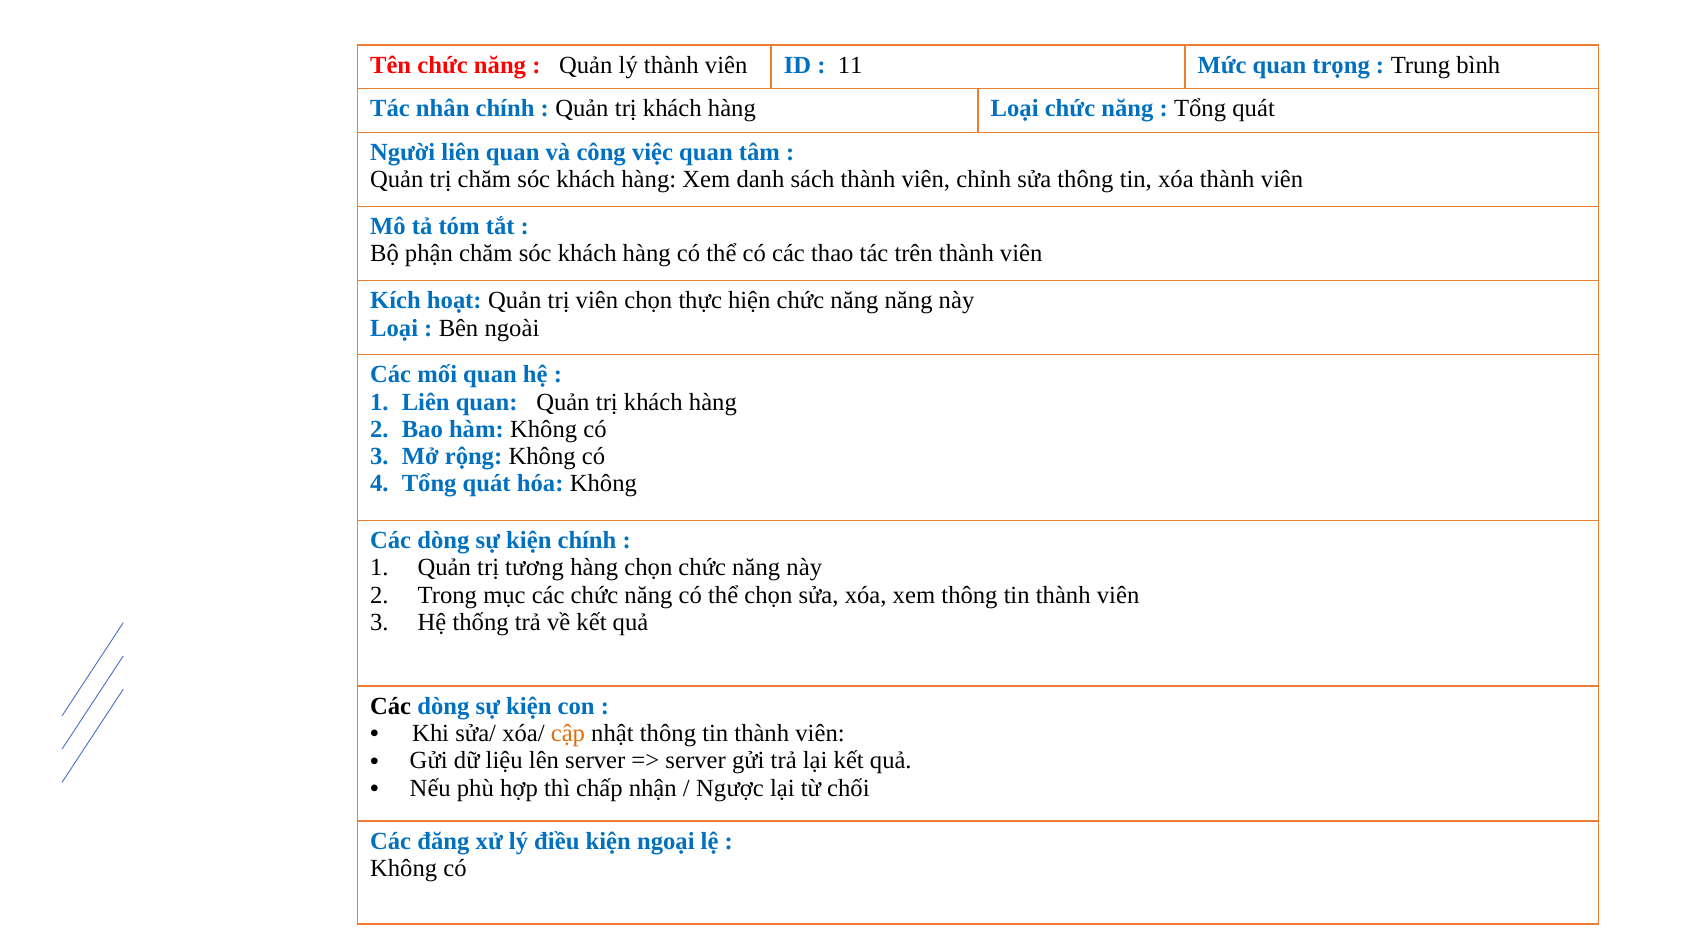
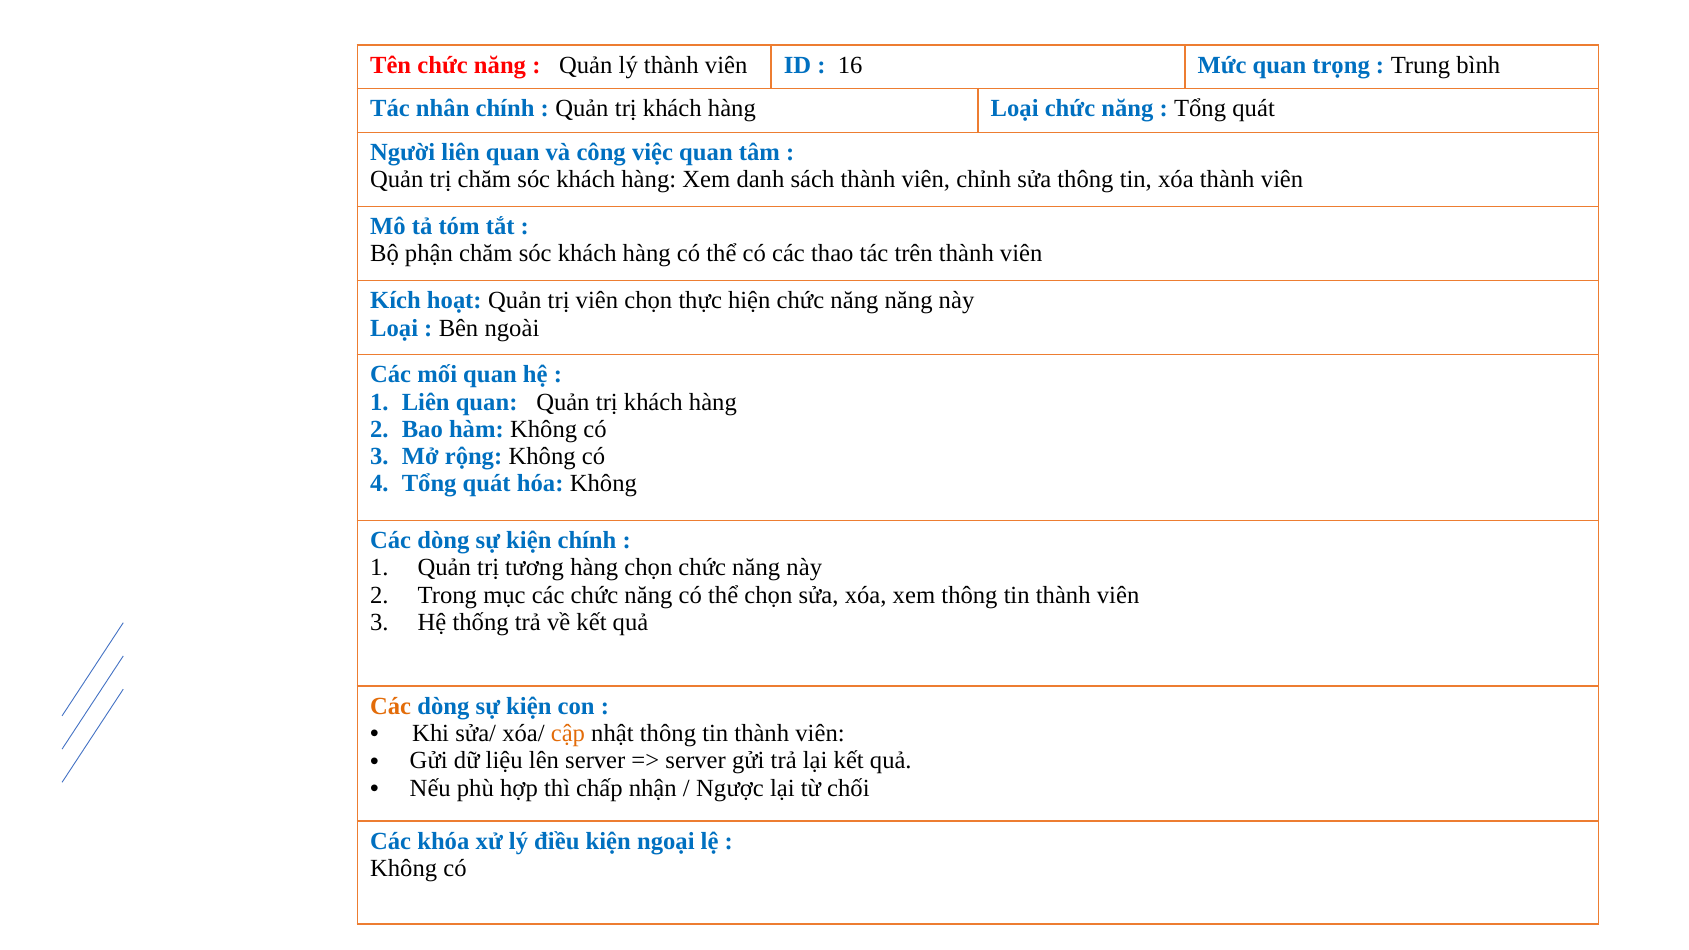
11: 11 -> 16 (850, 65)
Các colour: black -> orange (391, 706)
đăng: đăng -> khóa (443, 841)
